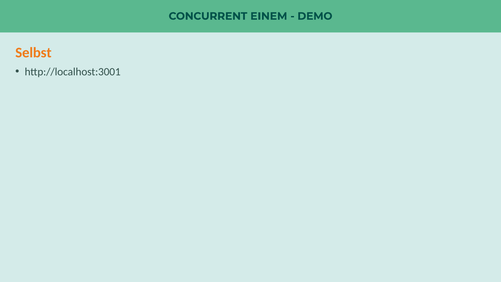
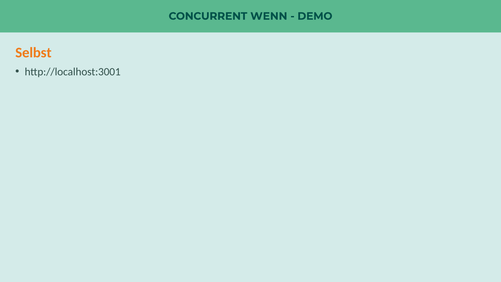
EINEM: EINEM -> WENN (269, 16)
